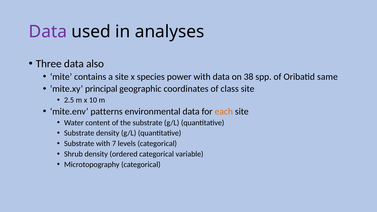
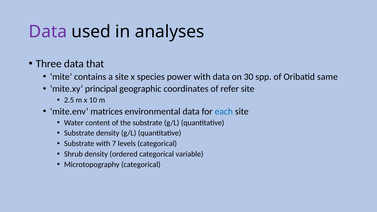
also: also -> that (95, 64)
38: 38 -> 30 (249, 77)
class: class -> refer (230, 89)
patterns: patterns -> matrices (107, 111)
each colour: orange -> blue (224, 111)
